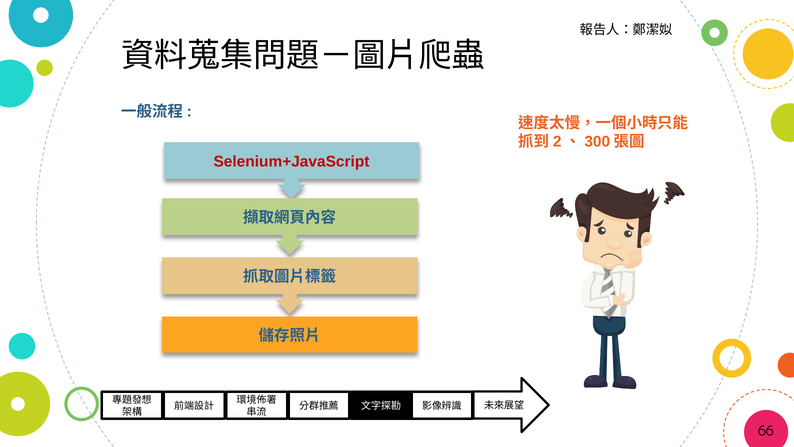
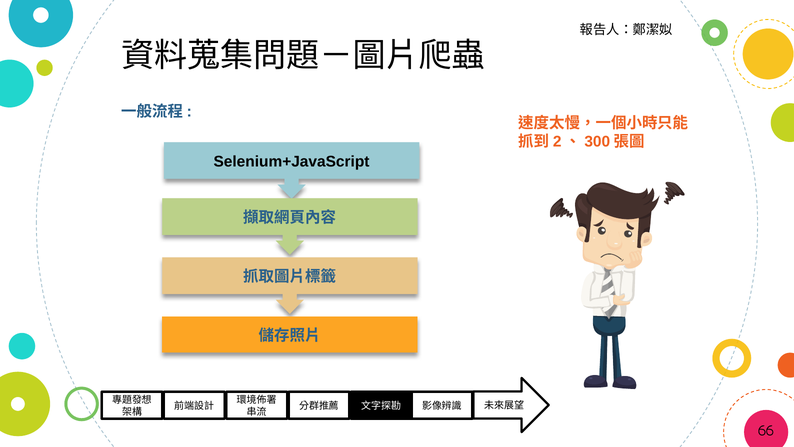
Selenium+JavaScript colour: red -> black (292, 161)
